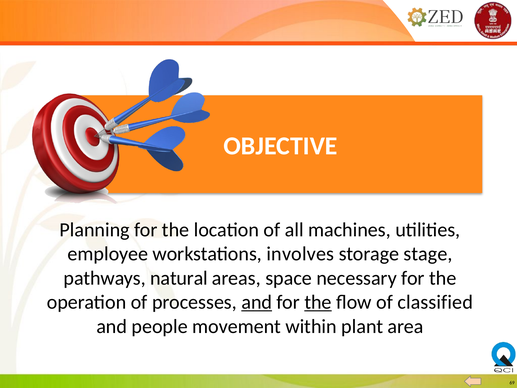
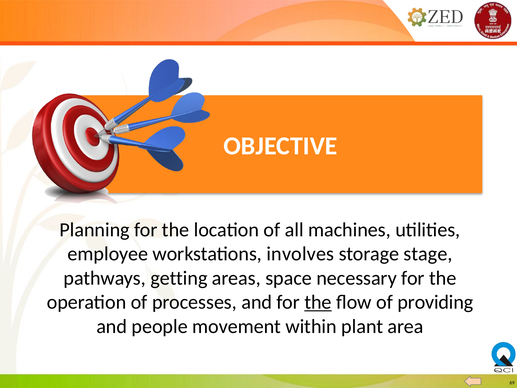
natural: natural -> getting (179, 278)
and underline: present -> none (257, 302)
classified: classified -> providing (435, 302)
